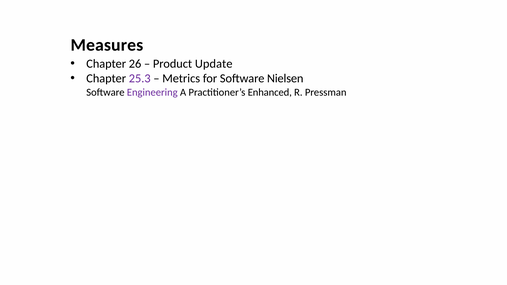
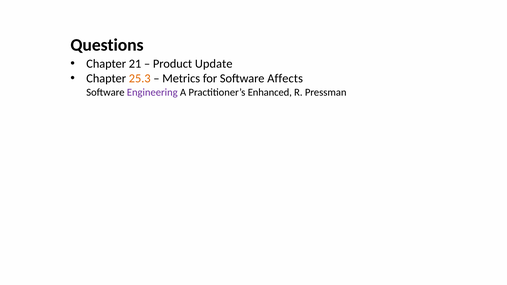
Measures: Measures -> Questions (107, 45)
26: 26 -> 21 (135, 64)
25.3 colour: purple -> orange (140, 79)
Nielsen: Nielsen -> Affects (285, 79)
